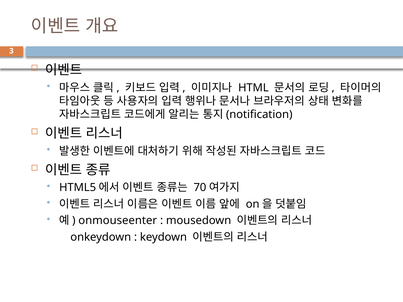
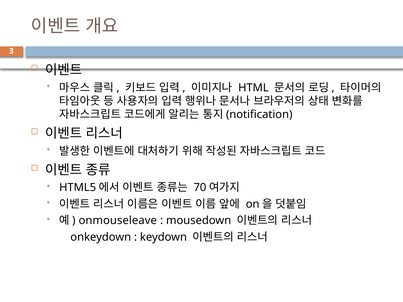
onmouseenter: onmouseenter -> onmouseleave (118, 221)
